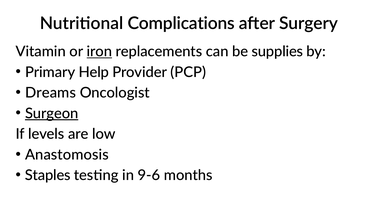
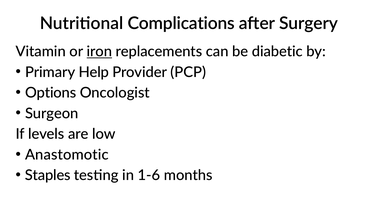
supplies: supplies -> diabetic (277, 52)
Dreams: Dreams -> Options (51, 93)
Surgeon underline: present -> none (52, 114)
Anastomosis: Anastomosis -> Anastomotic (67, 155)
9-6: 9-6 -> 1-6 (149, 175)
